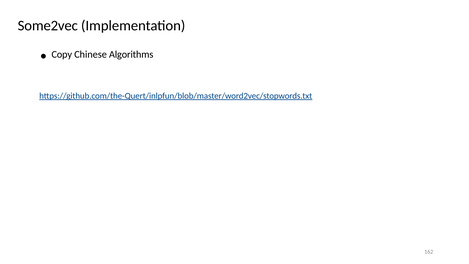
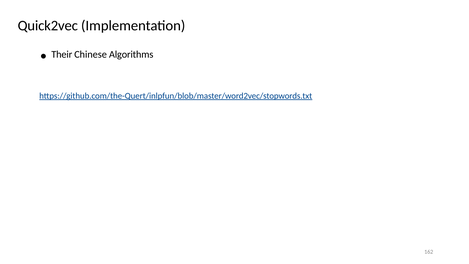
Some2vec: Some2vec -> Quick2vec (48, 26)
Copy: Copy -> Their (62, 54)
